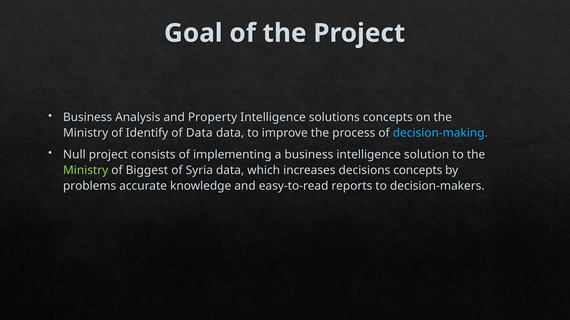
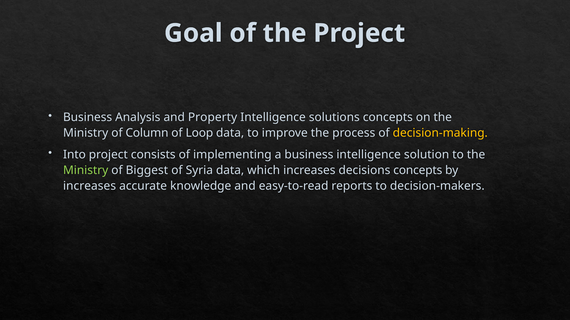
Identify: Identify -> Column (147, 133)
of Data: Data -> Loop (199, 133)
decision-making colour: light blue -> yellow (440, 133)
Null: Null -> Into (74, 155)
problems: problems -> increases (90, 186)
